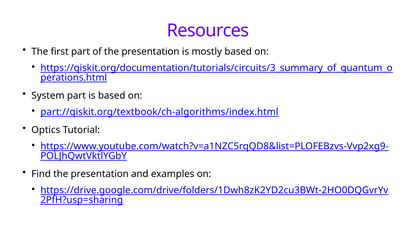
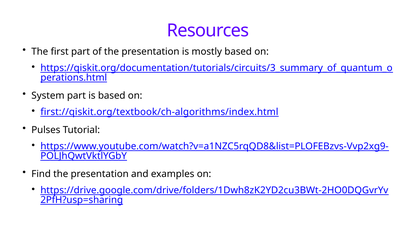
part://qiskit.org/textbook/ch-algorithms/index.html: part://qiskit.org/textbook/ch-algorithms/index.html -> first://qiskit.org/textbook/ch-algorithms/index.html (159, 112)
Optics: Optics -> Pulses (46, 130)
